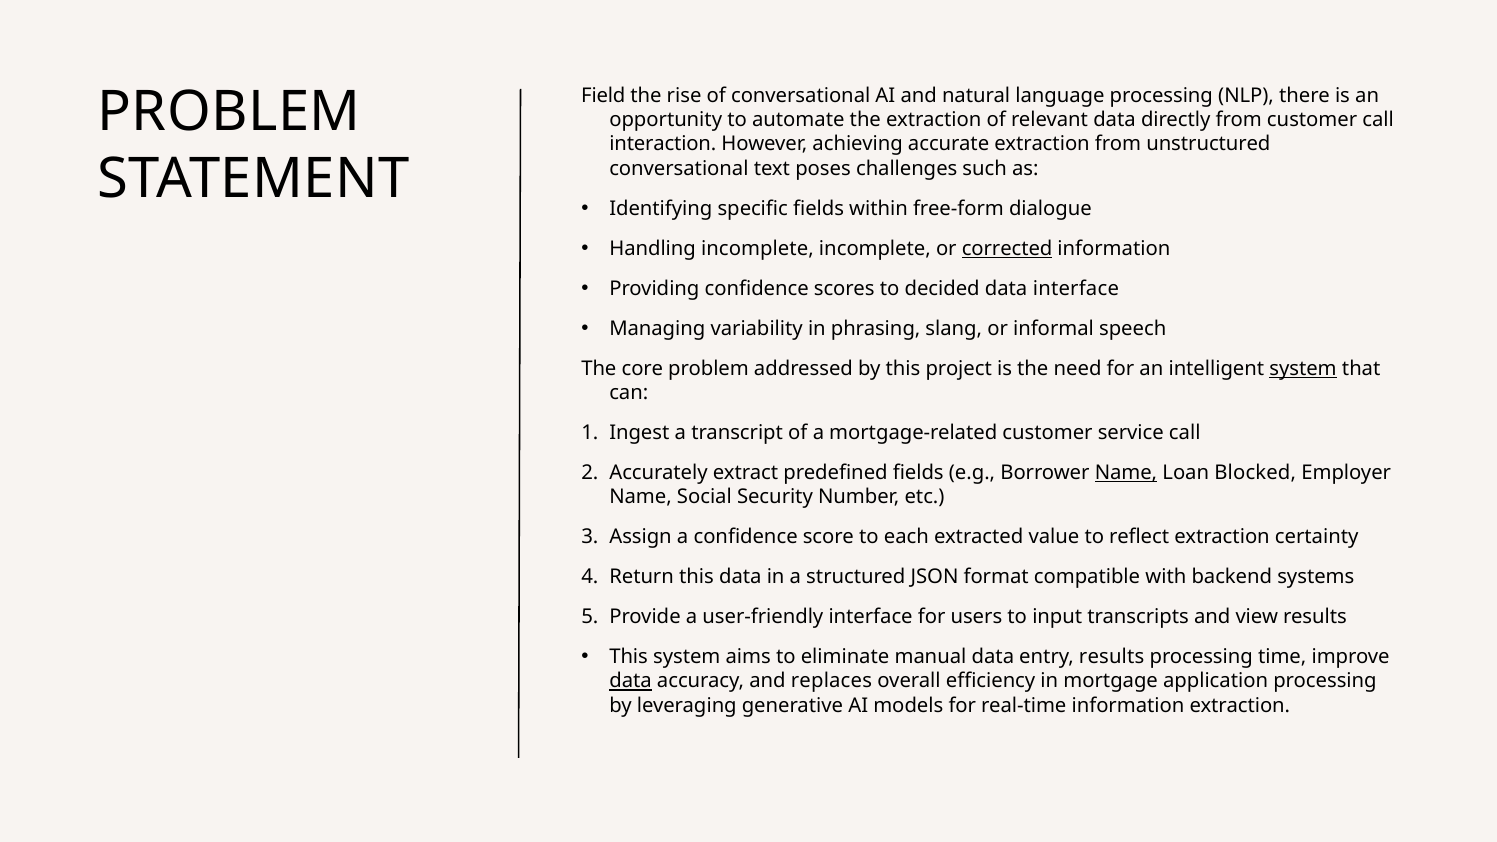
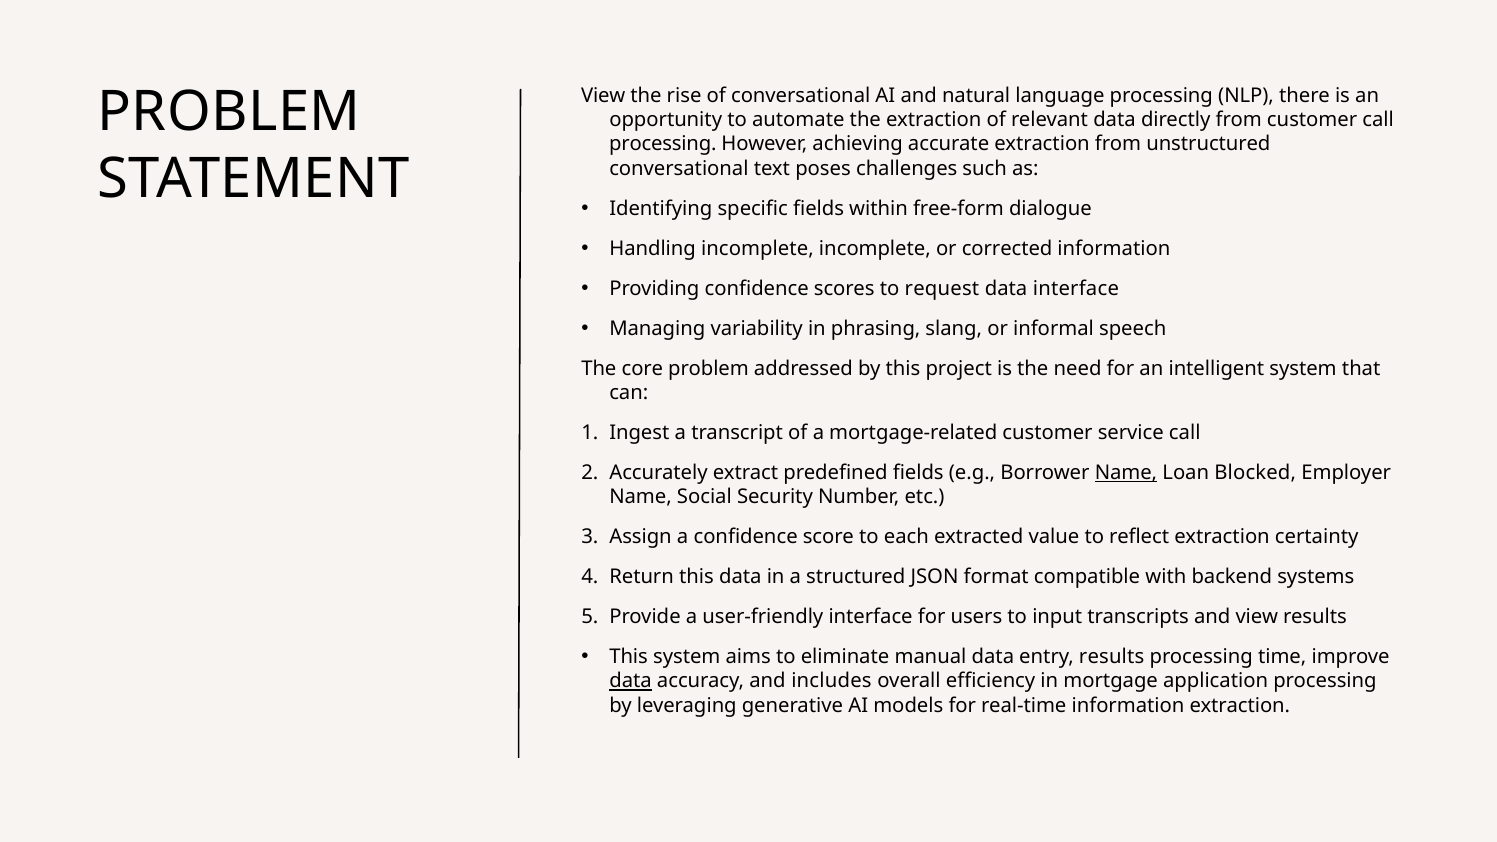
Field: Field -> View (603, 96)
interaction: interaction -> processing (663, 144)
corrected underline: present -> none (1007, 249)
decided: decided -> request (942, 289)
system underline: present -> none (1303, 368)
replaces: replaces -> includes (831, 681)
